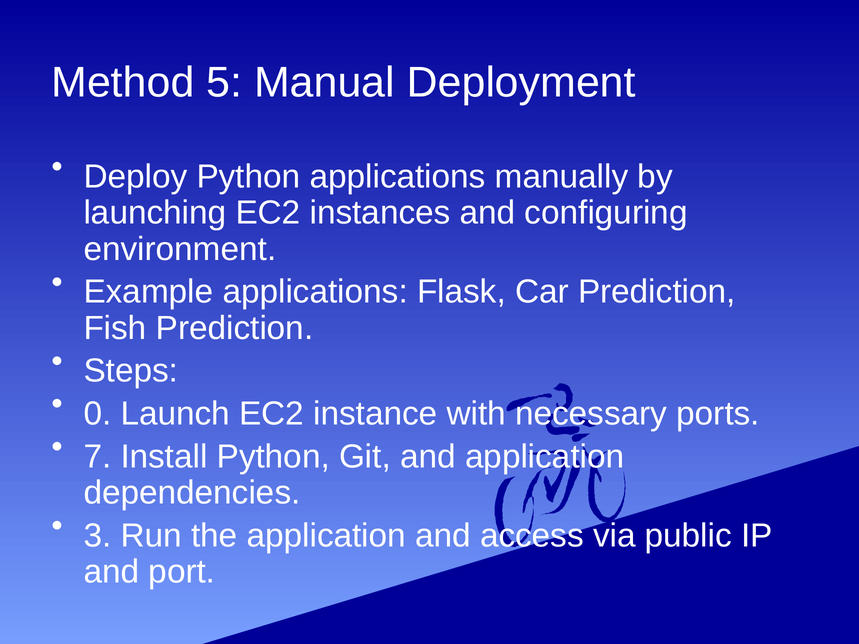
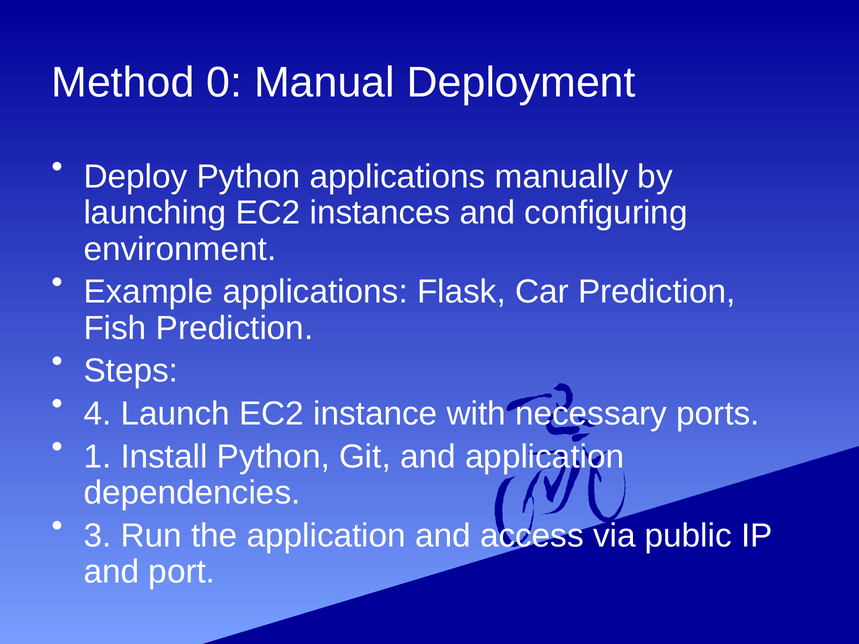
5: 5 -> 0 (224, 82)
0: 0 -> 4 (98, 414)
7: 7 -> 1 (98, 457)
